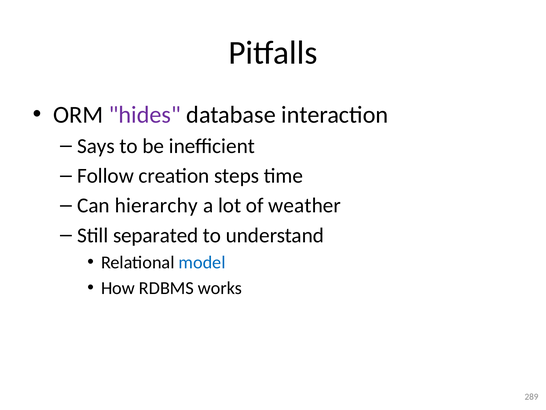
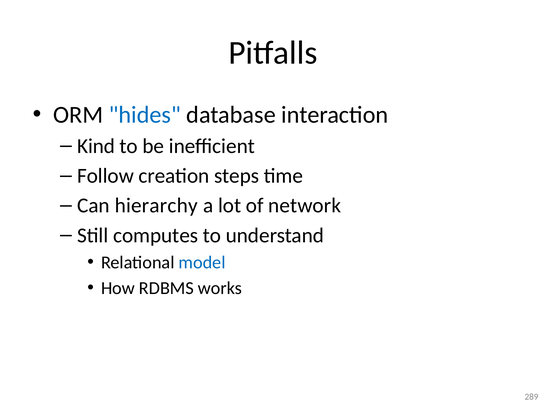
hides colour: purple -> blue (145, 115)
Says: Says -> Kind (96, 146)
weather: weather -> network (305, 205)
separated: separated -> computes (156, 235)
